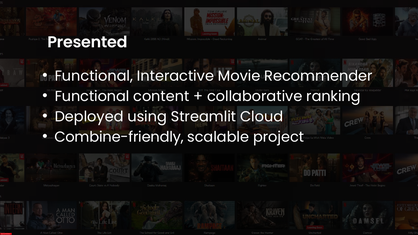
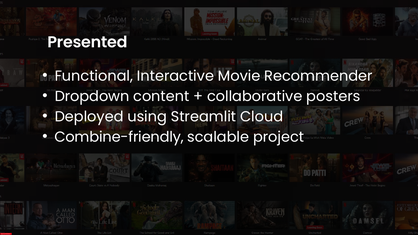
Functional: Functional -> Dropdown (92, 96)
ranking: ranking -> posters (333, 96)
